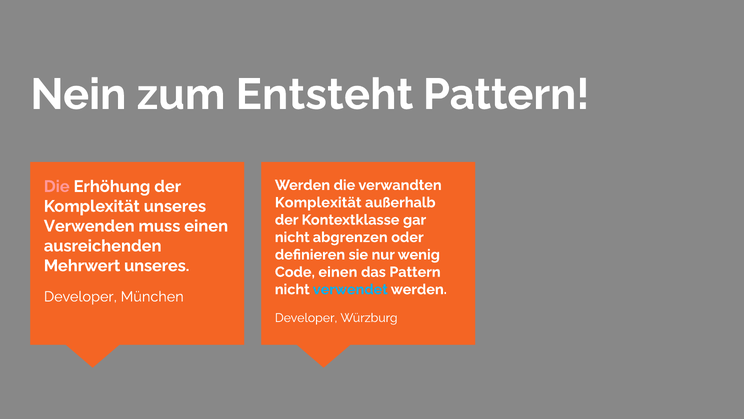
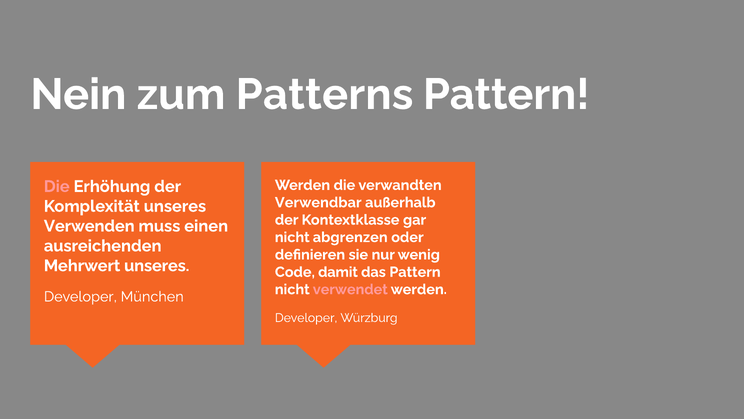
Entsteht: Entsteht -> Patterns (325, 94)
Komplexität: Komplexität -> Verwendbar (318, 202)
Code einen: einen -> damit (338, 272)
verwendet colour: light blue -> pink (350, 289)
